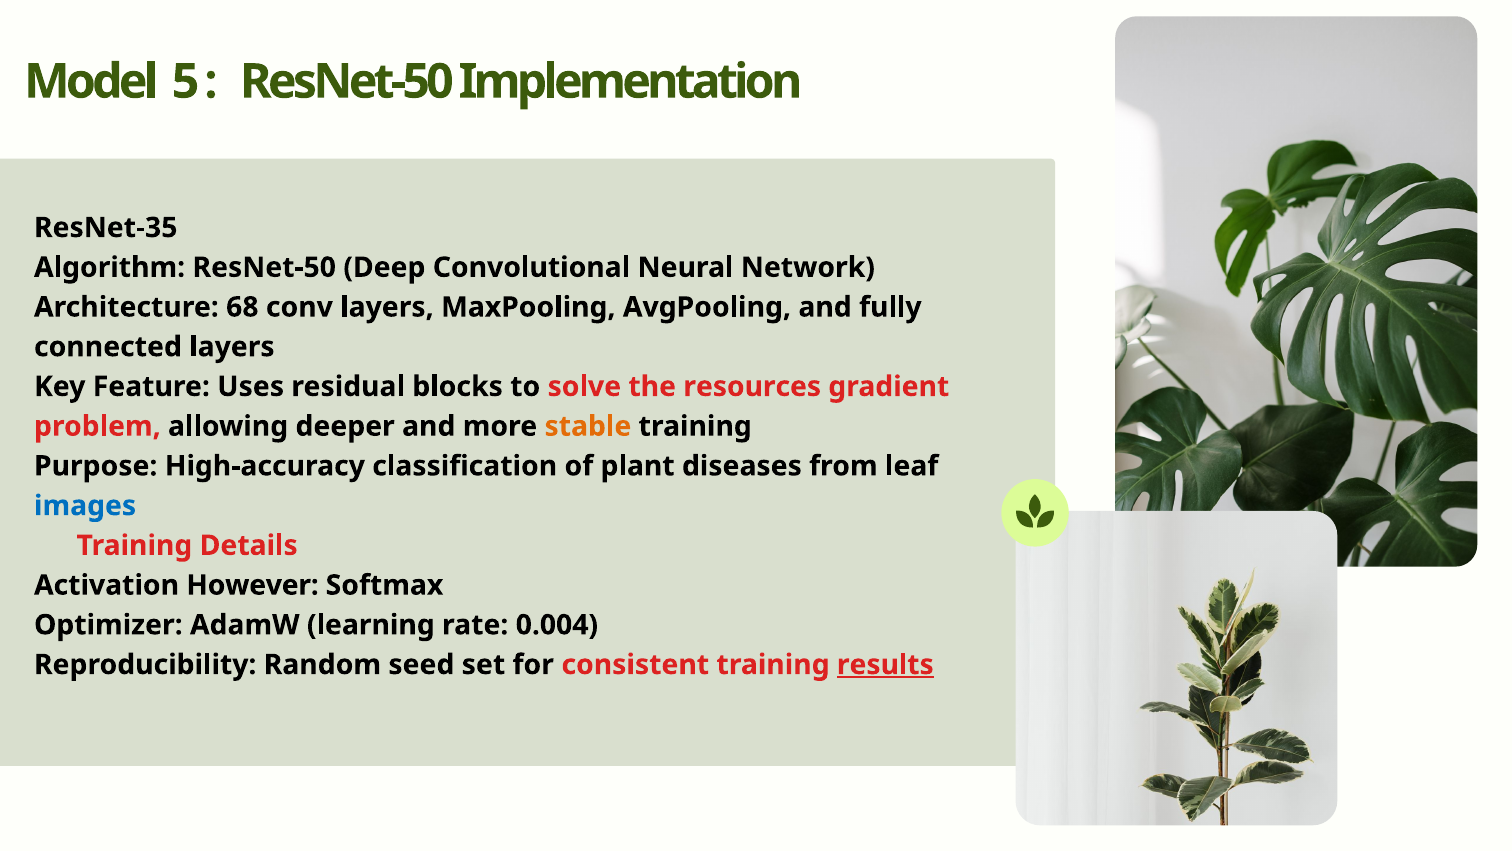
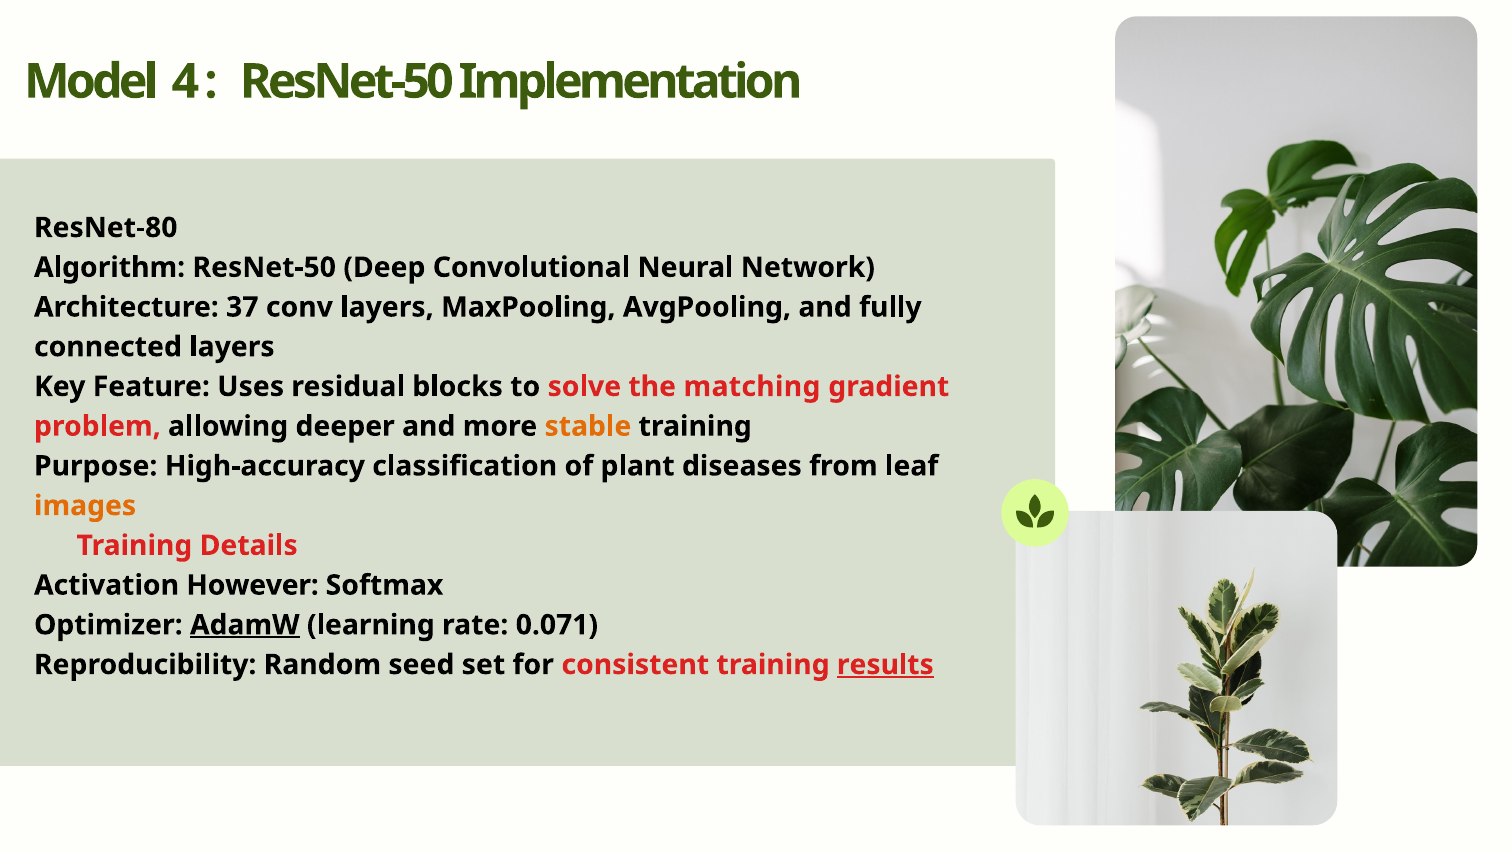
5: 5 -> 4 (185, 82)
ResNet-35: ResNet-35 -> ResNet-80 (106, 228)
68: 68 -> 37 (242, 307)
resources: resources -> matching (752, 386)
images colour: blue -> orange (85, 506)
AdamW underline: none -> present (245, 625)
0.004: 0.004 -> 0.071 (557, 625)
